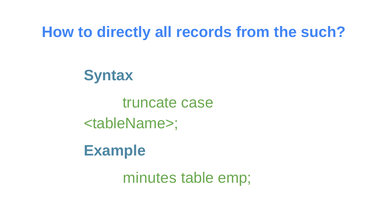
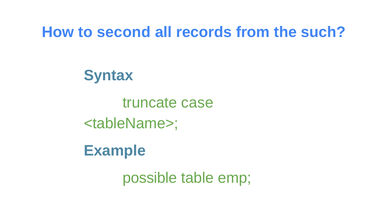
directly: directly -> second (124, 32)
minutes: minutes -> possible (150, 178)
